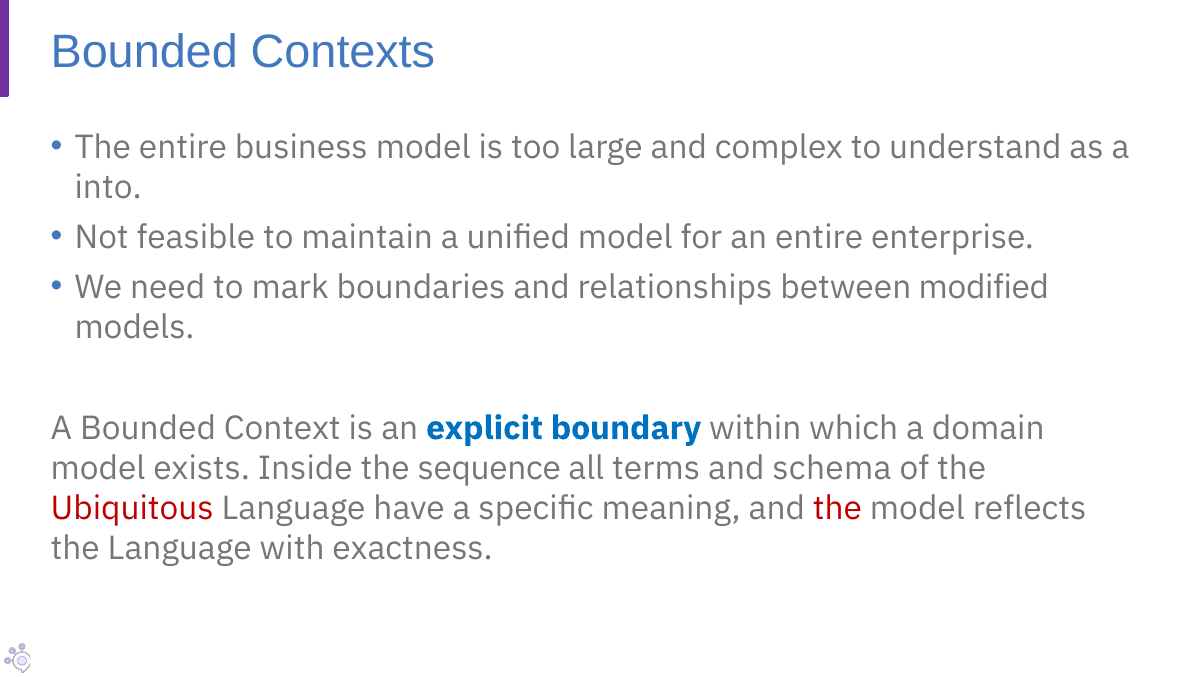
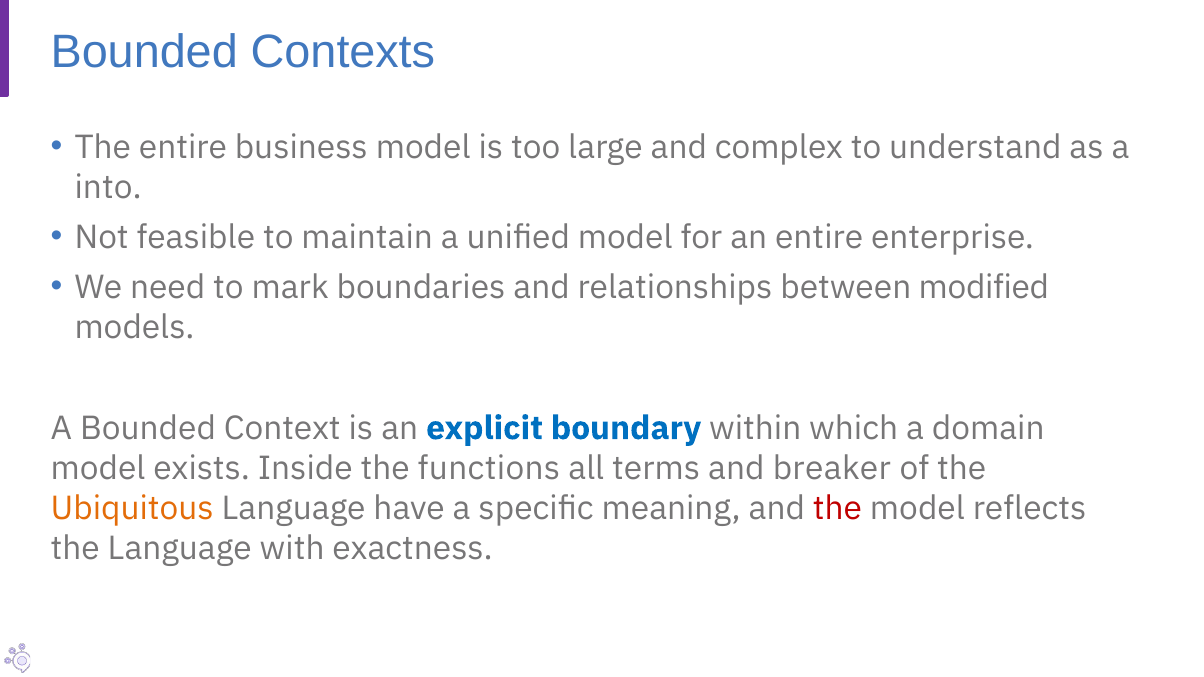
sequence: sequence -> functions (489, 468)
schema: schema -> breaker (832, 468)
Ubiquitous colour: red -> orange (132, 509)
